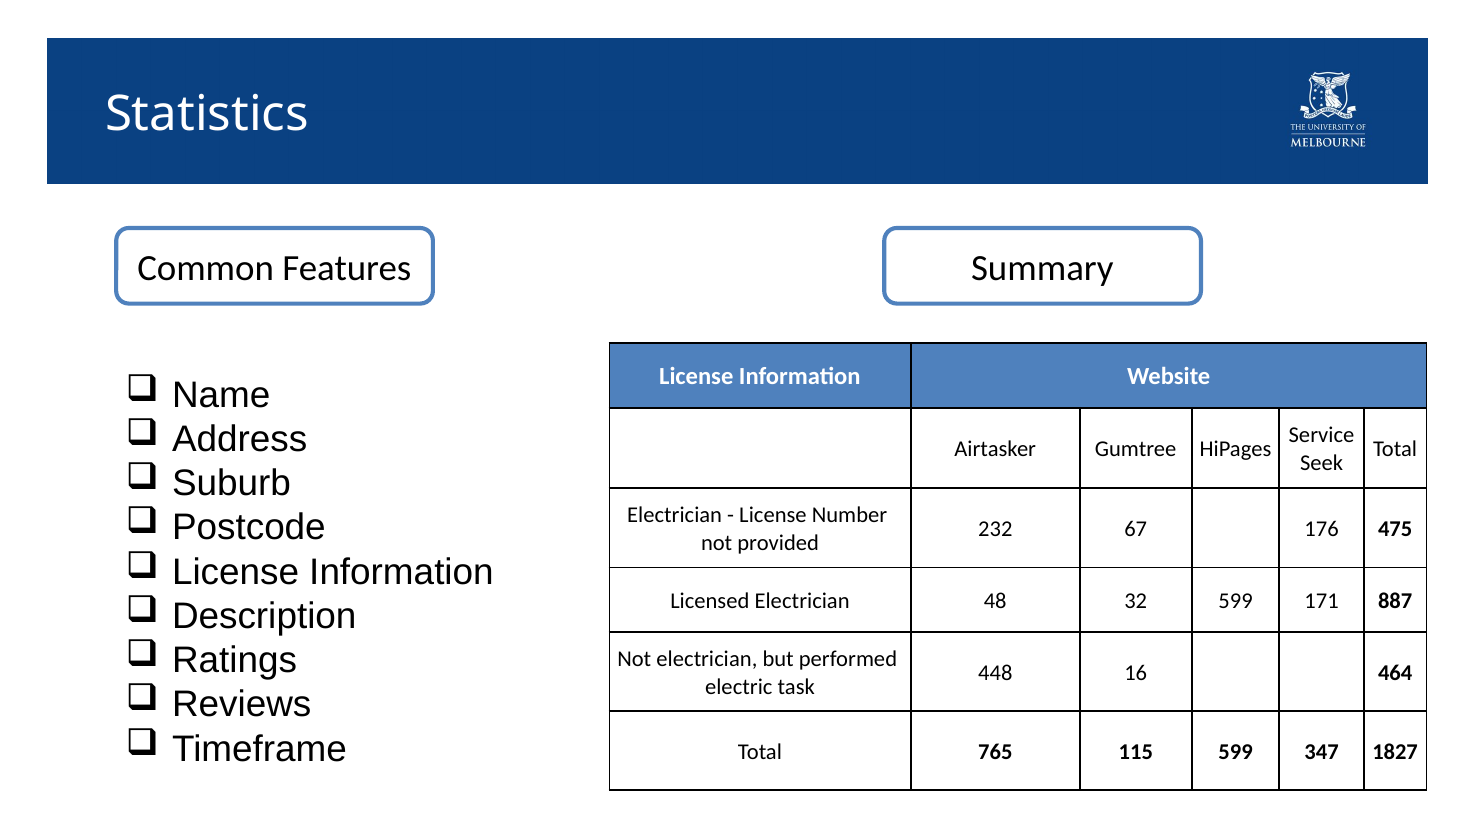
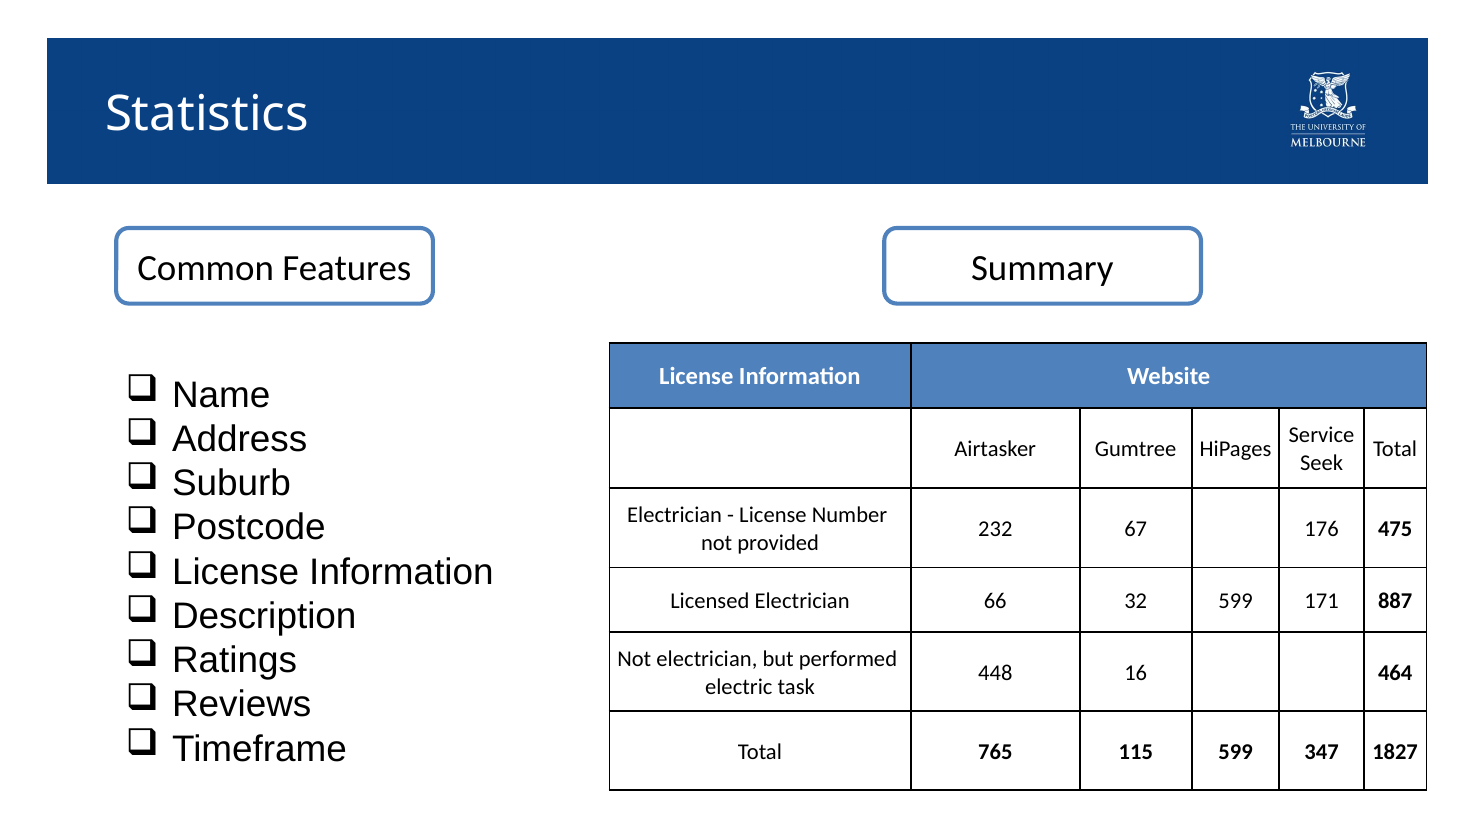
48: 48 -> 66 (995, 601)
